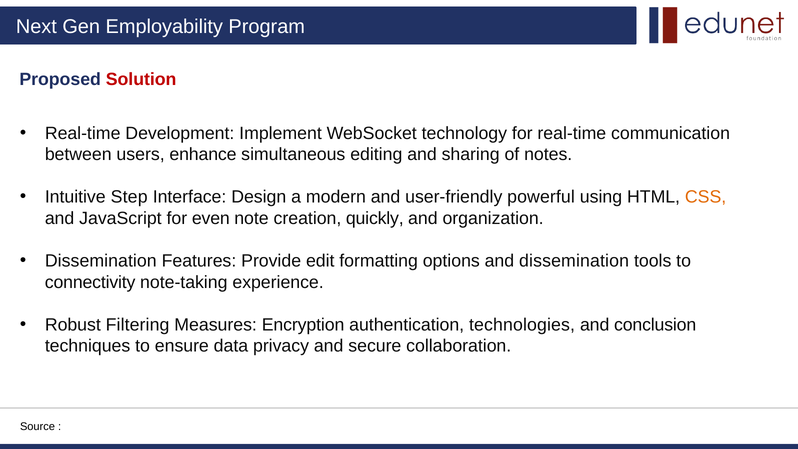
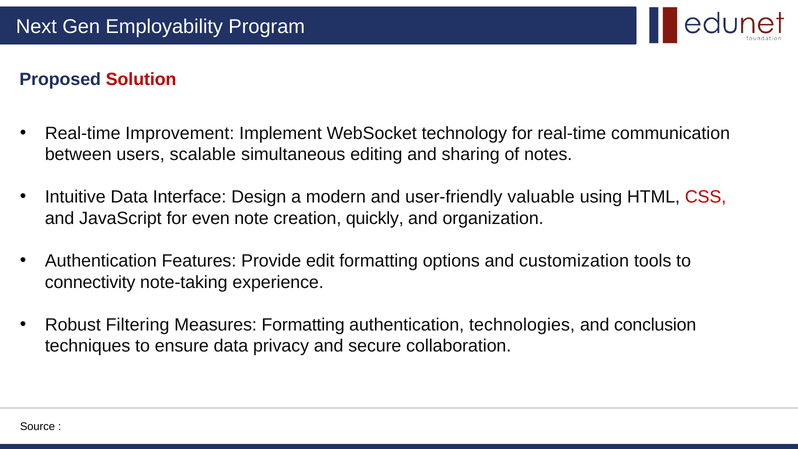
Development: Development -> Improvement (180, 133)
enhance: enhance -> scalable (203, 155)
Intuitive Step: Step -> Data (129, 197)
powerful: powerful -> valuable (541, 197)
CSS colour: orange -> red (706, 197)
Dissemination: Dissemination -> Authentication (101, 261)
and dissemination: dissemination -> customization (574, 261)
Measures Encryption: Encryption -> Formatting (303, 325)
